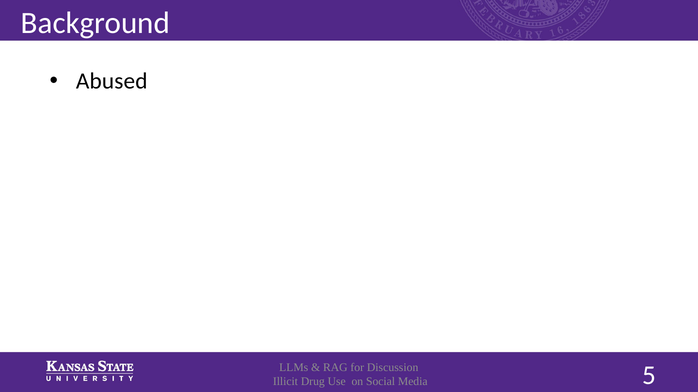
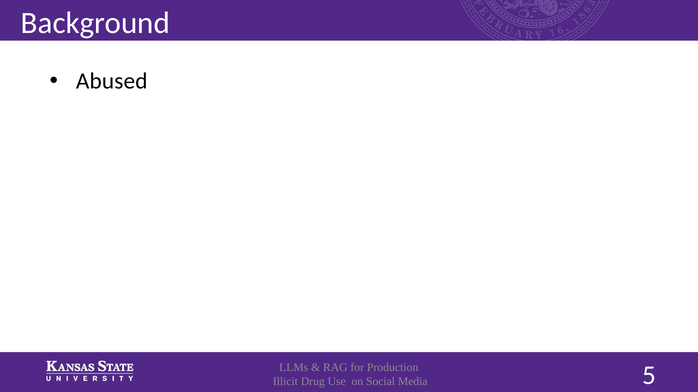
Discussion: Discussion -> Production (393, 368)
